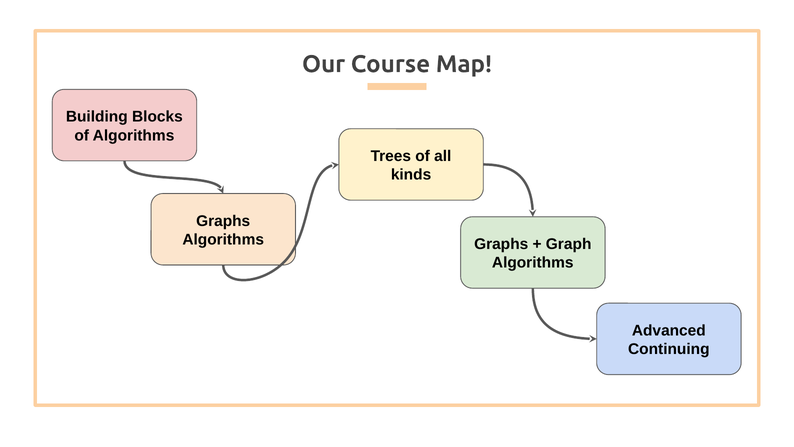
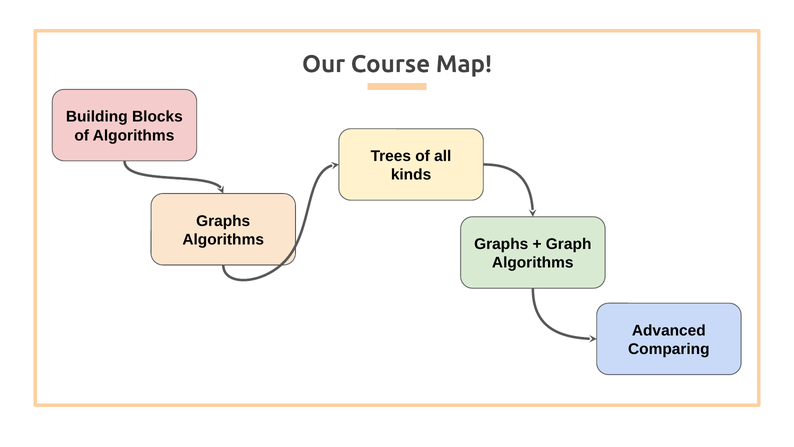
Continuing: Continuing -> Comparing (669, 349)
